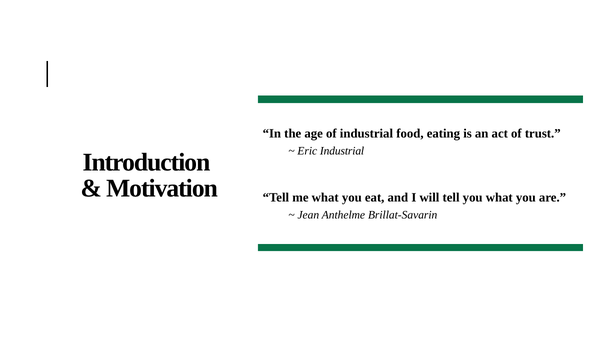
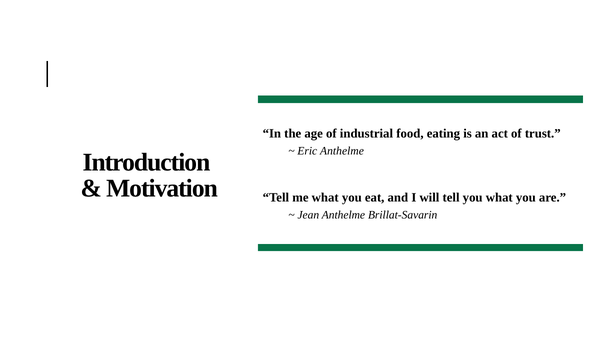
Eric Industrial: Industrial -> Anthelme (342, 151)
